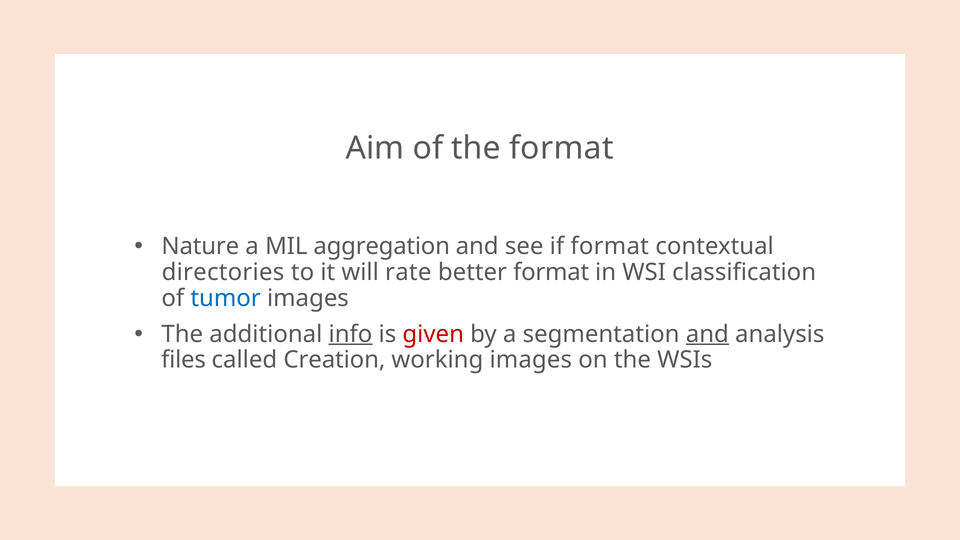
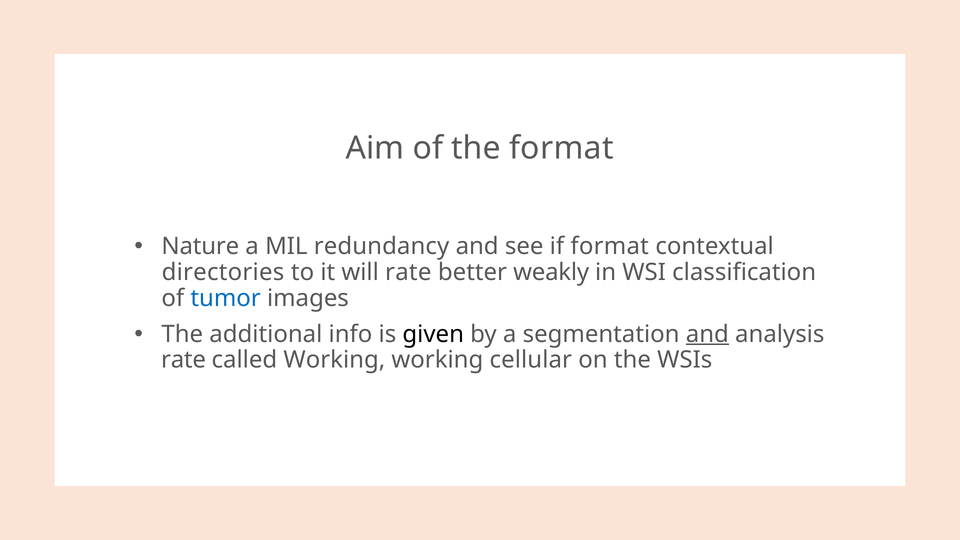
aggregation: aggregation -> redundancy (382, 246)
better format: format -> weakly (551, 272)
info underline: present -> none (350, 334)
given colour: red -> black (433, 334)
files: files -> rate (184, 360)
called Creation: Creation -> Working (334, 360)
working images: images -> cellular (531, 360)
